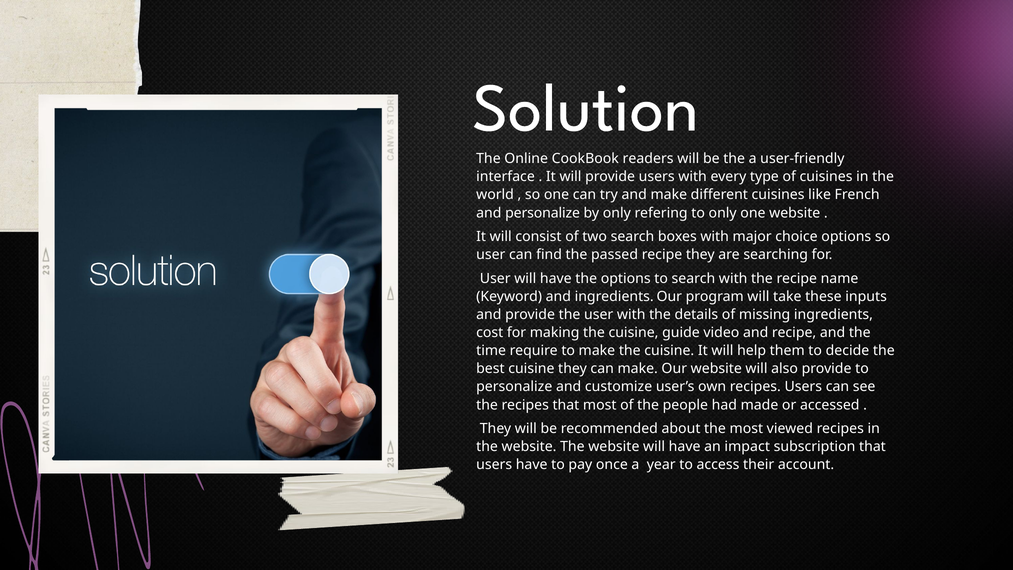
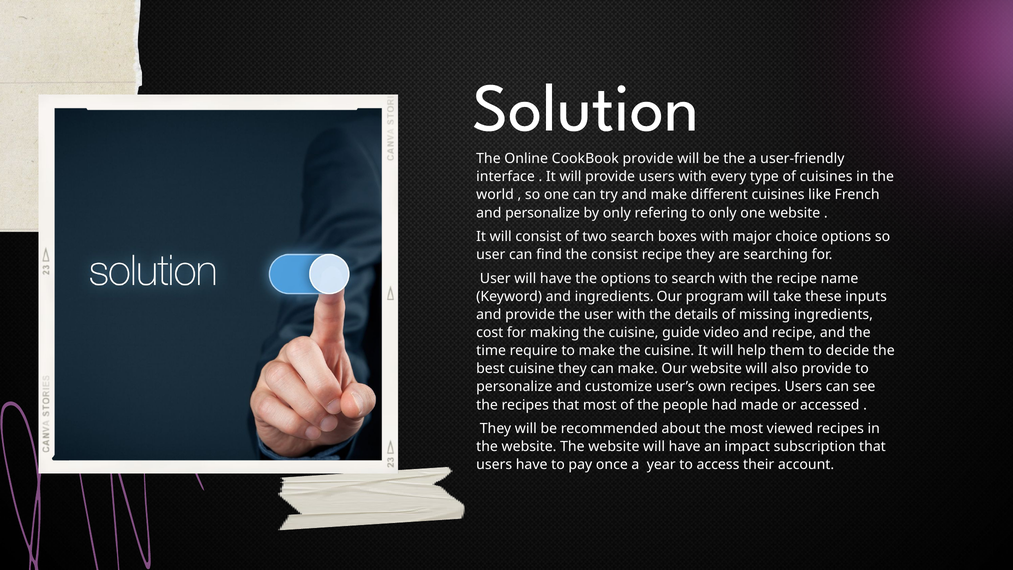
CookBook readers: readers -> provide (648, 159)
the passed: passed -> consist (614, 255)
